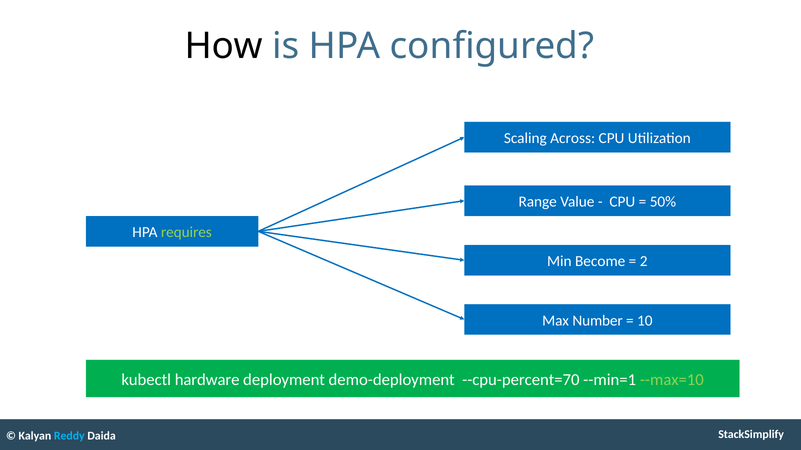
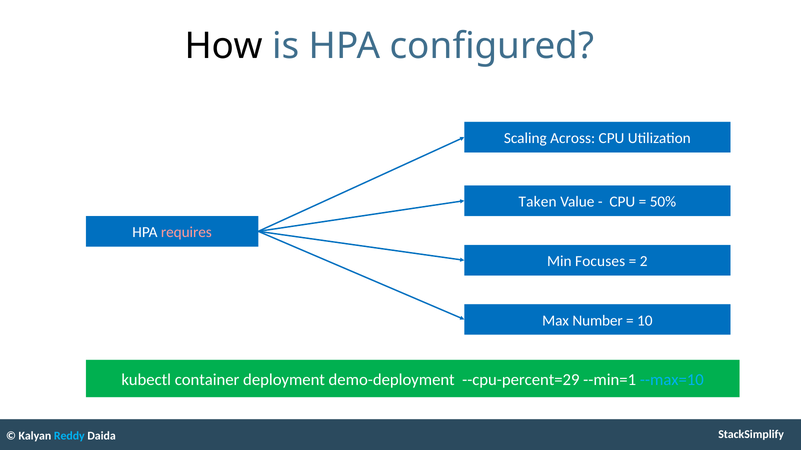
Range: Range -> Taken (538, 202)
requires colour: light green -> pink (186, 233)
Become: Become -> Focuses (600, 262)
hardware: hardware -> container (207, 380)
--cpu-percent=70: --cpu-percent=70 -> --cpu-percent=29 (521, 380)
--max=10 colour: light green -> light blue (672, 380)
